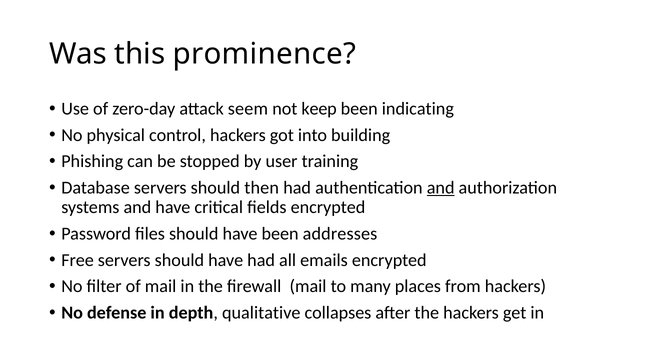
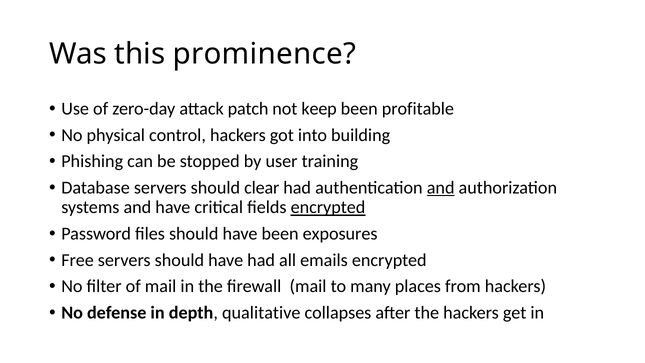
seem: seem -> patch (248, 109)
indicating: indicating -> profitable (418, 109)
then: then -> clear (262, 188)
encrypted underline: none -> present (328, 207)
addresses: addresses -> exposures (340, 234)
